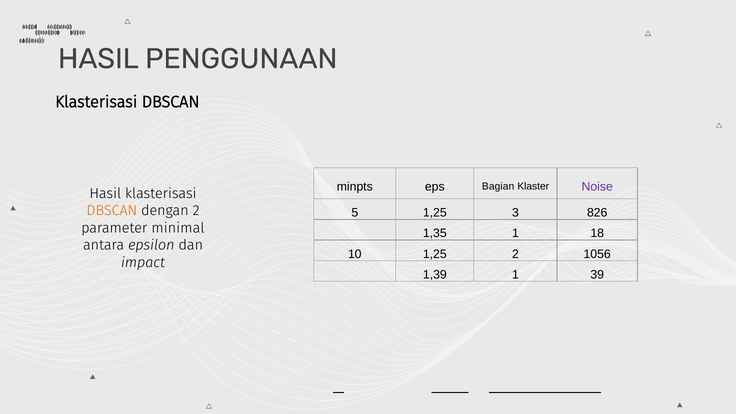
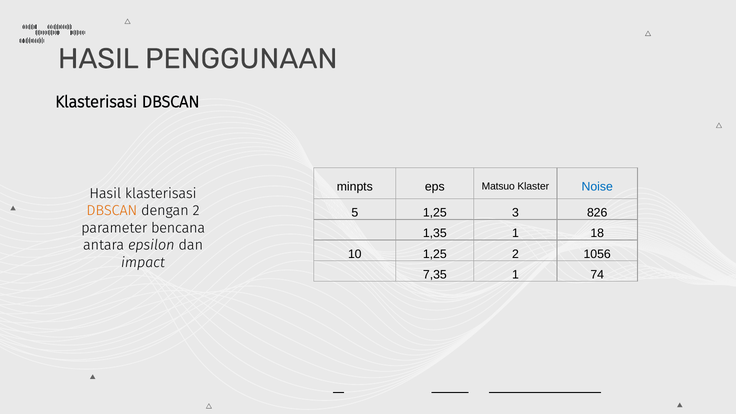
Bagian: Bagian -> Matsuo (498, 186)
Noise colour: purple -> blue (597, 187)
minimal: minimal -> bencana (178, 228)
1,39: 1,39 -> 7,35 (435, 275)
39: 39 -> 74 (597, 275)
